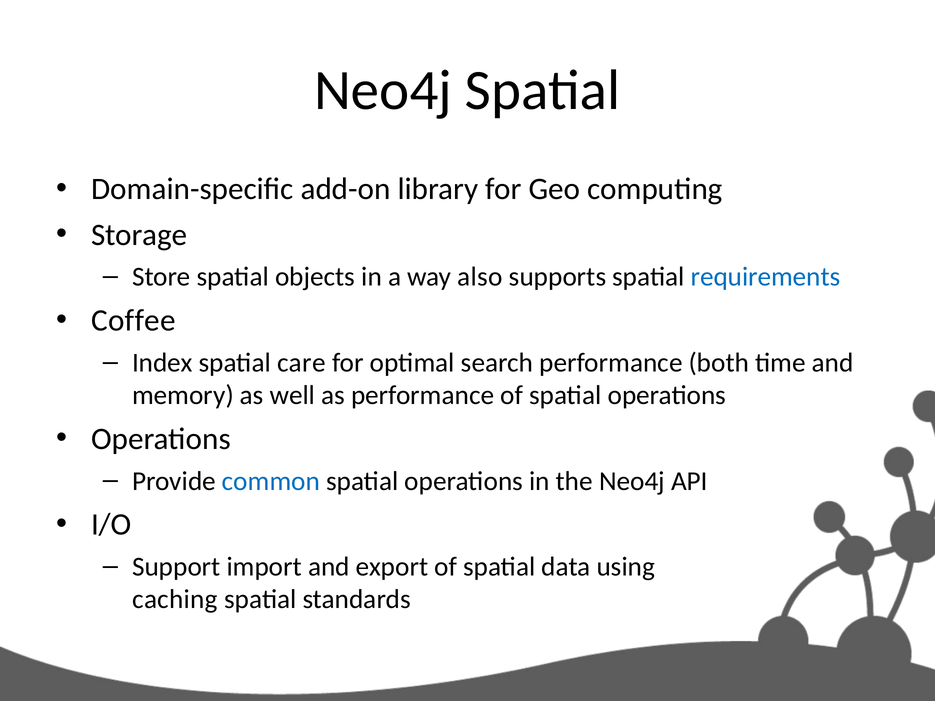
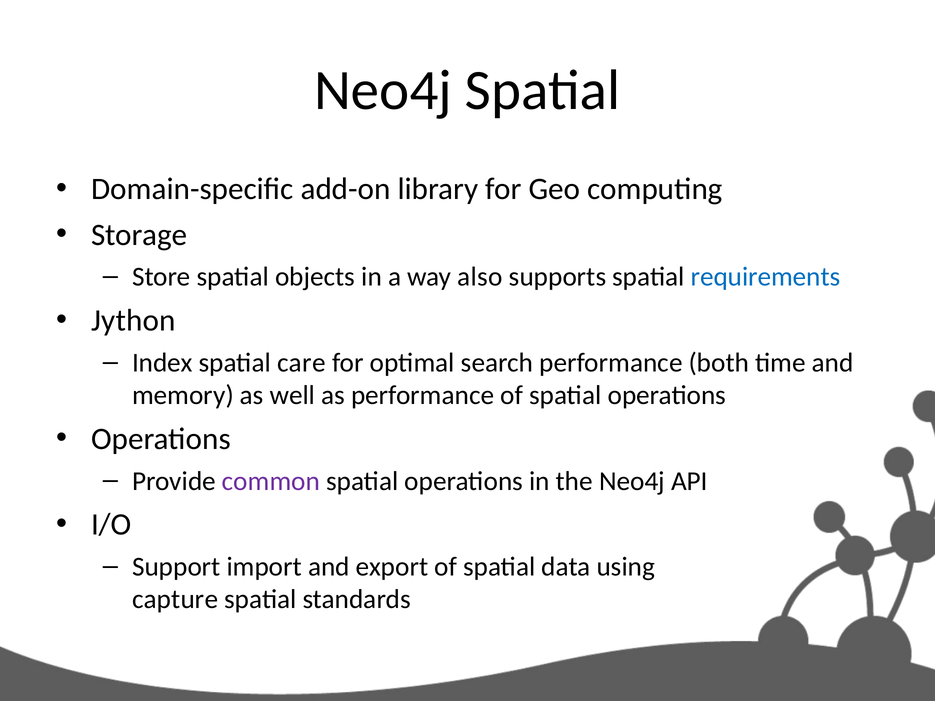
Coffee: Coffee -> Jython (133, 321)
common colour: blue -> purple (271, 481)
caching: caching -> capture (175, 600)
